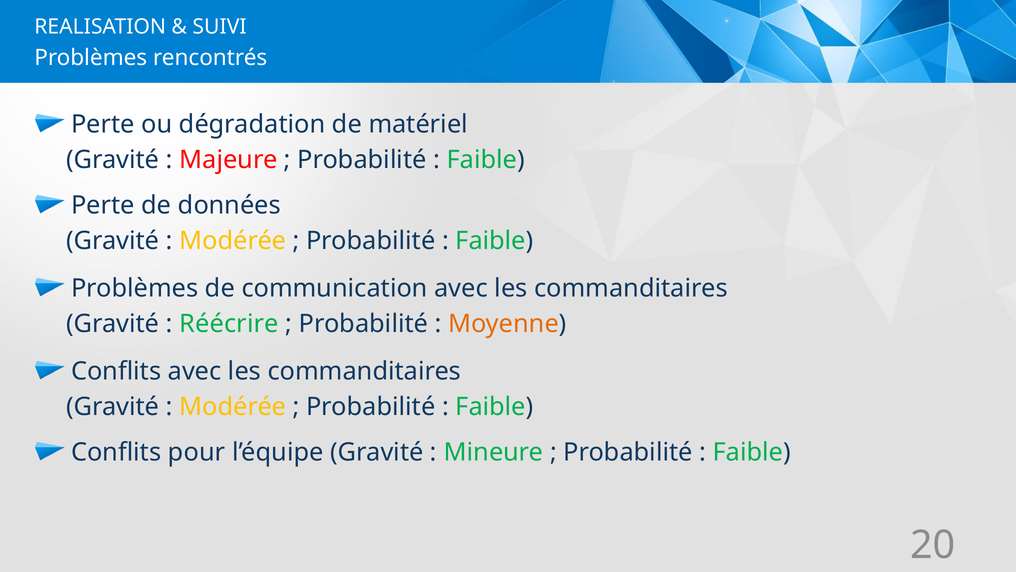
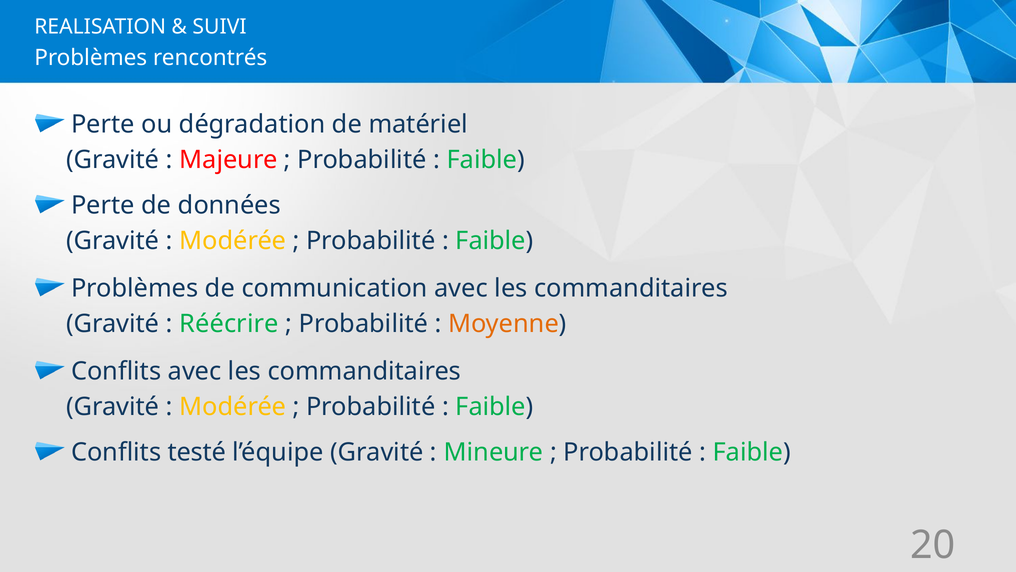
pour: pour -> testé (197, 452)
